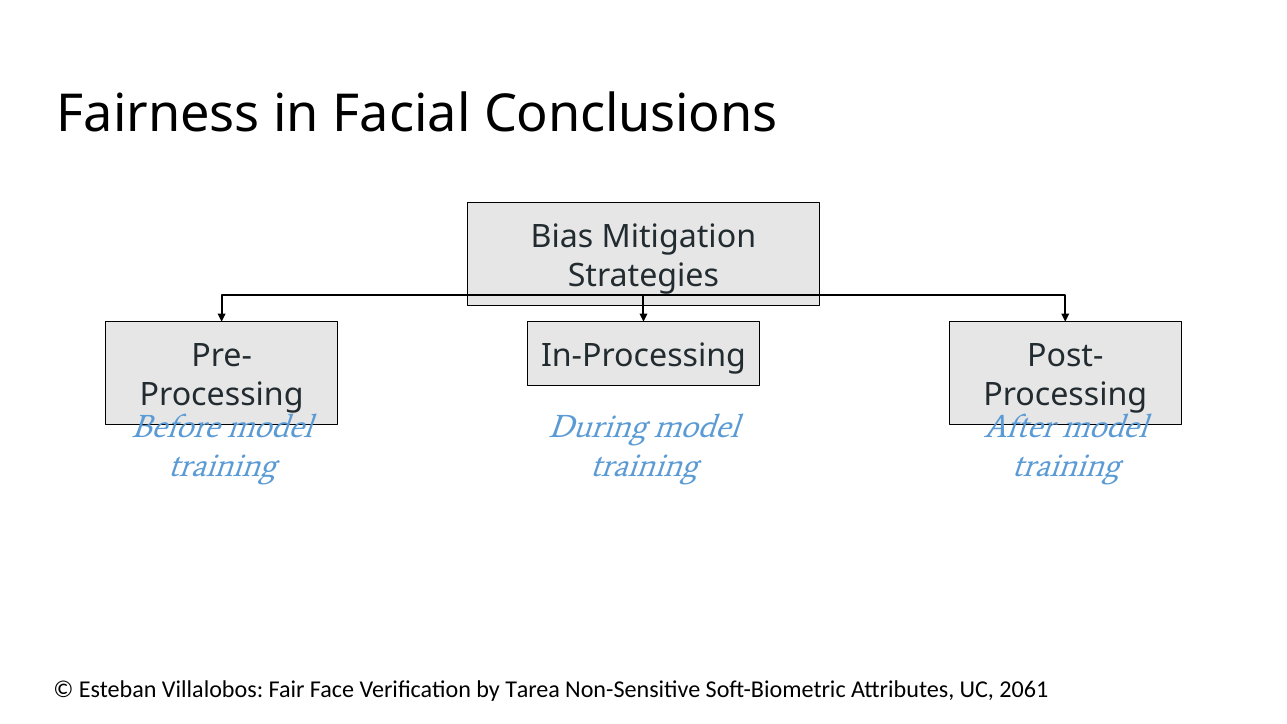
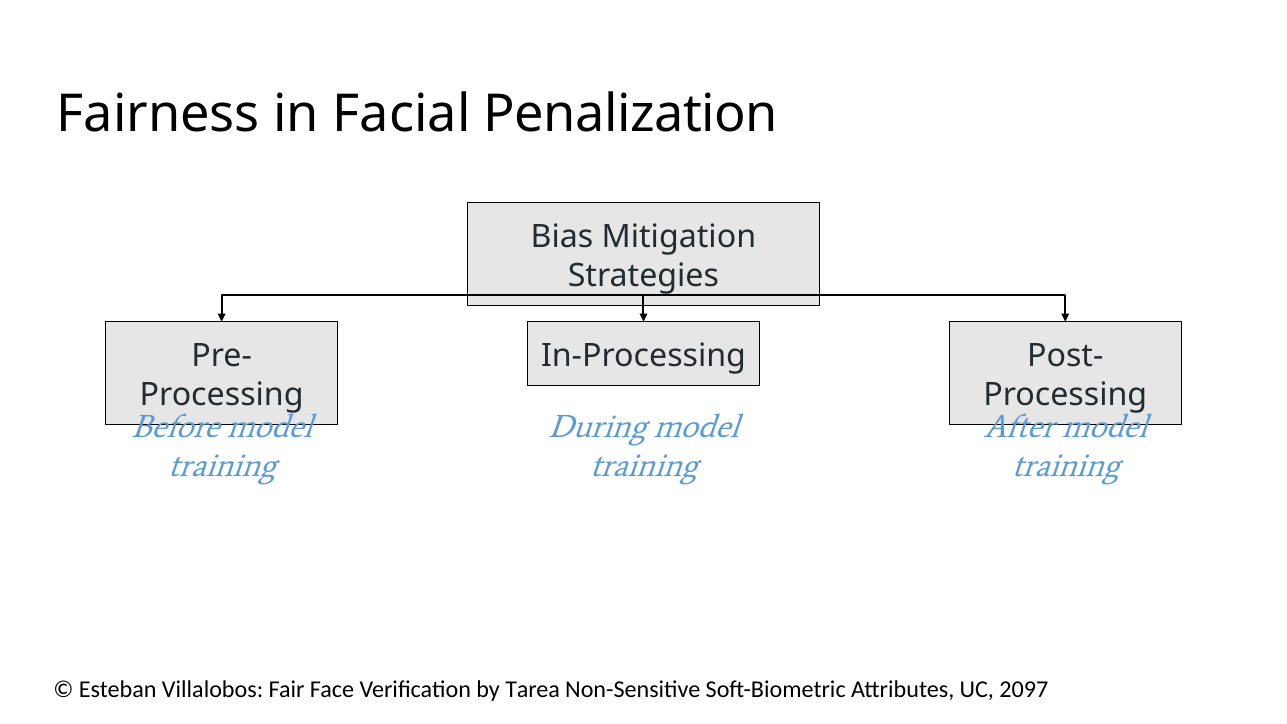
Facial Conclusions: Conclusions -> Penalization (631, 114)
2061: 2061 -> 2097 (1024, 690)
